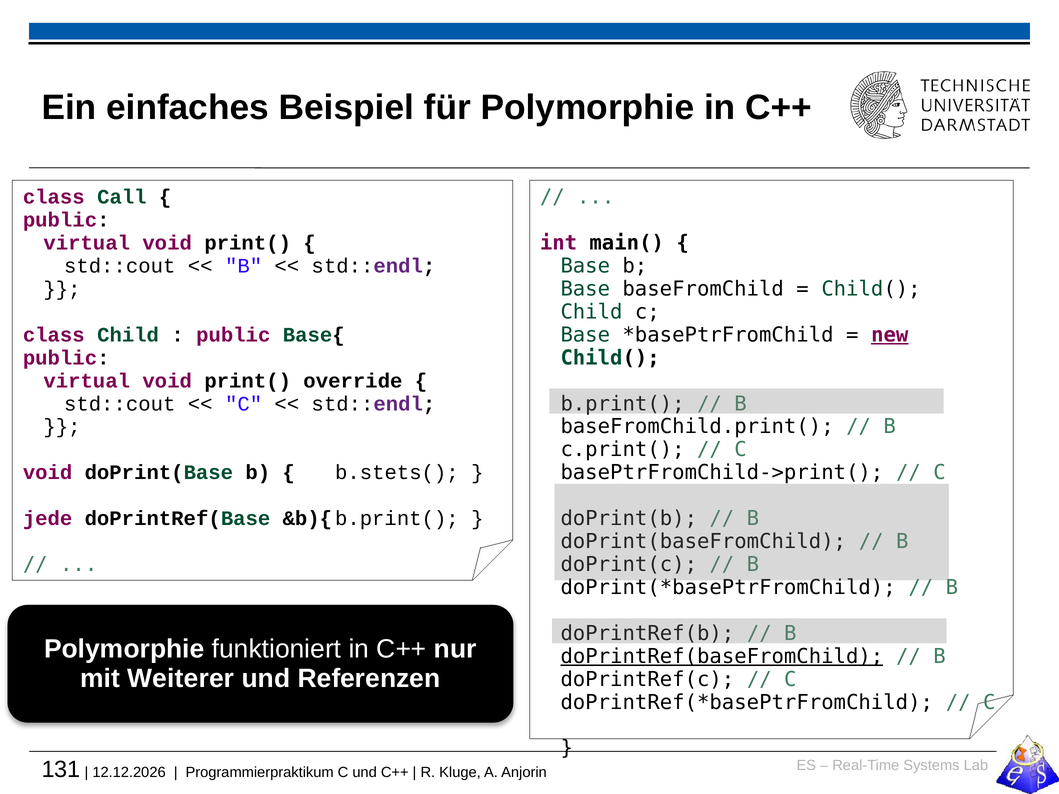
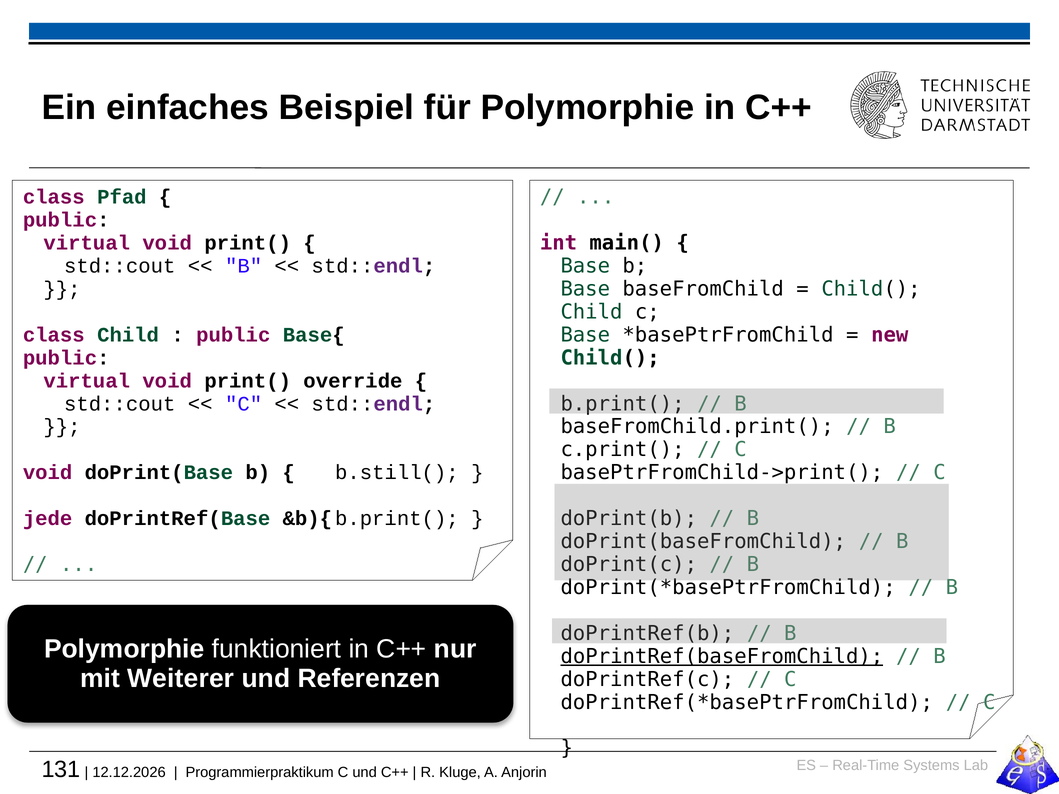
Call: Call -> Pfad (122, 197)
new underline: present -> none (890, 335)
b.stets(: b.stets( -> b.still( (397, 473)
